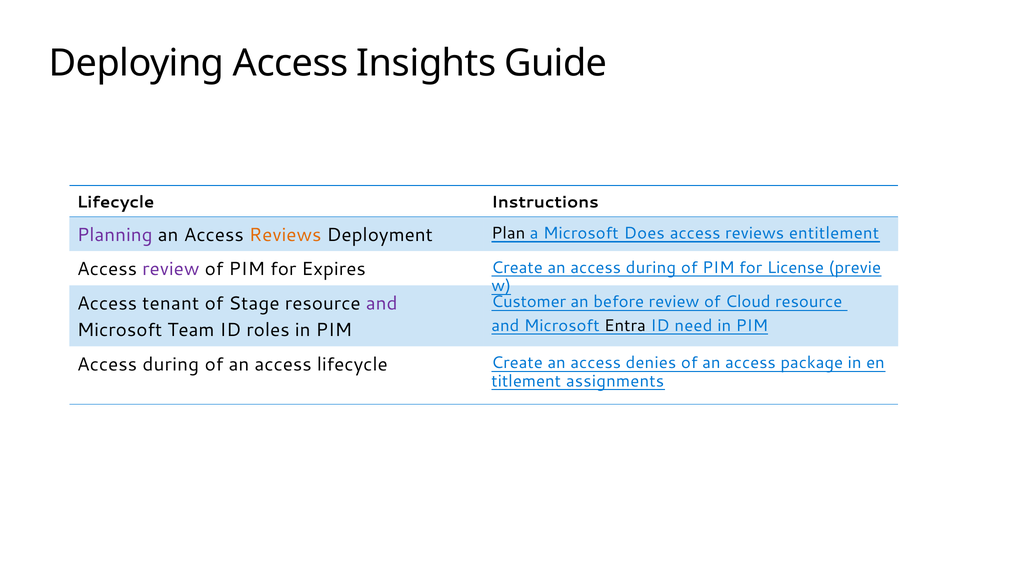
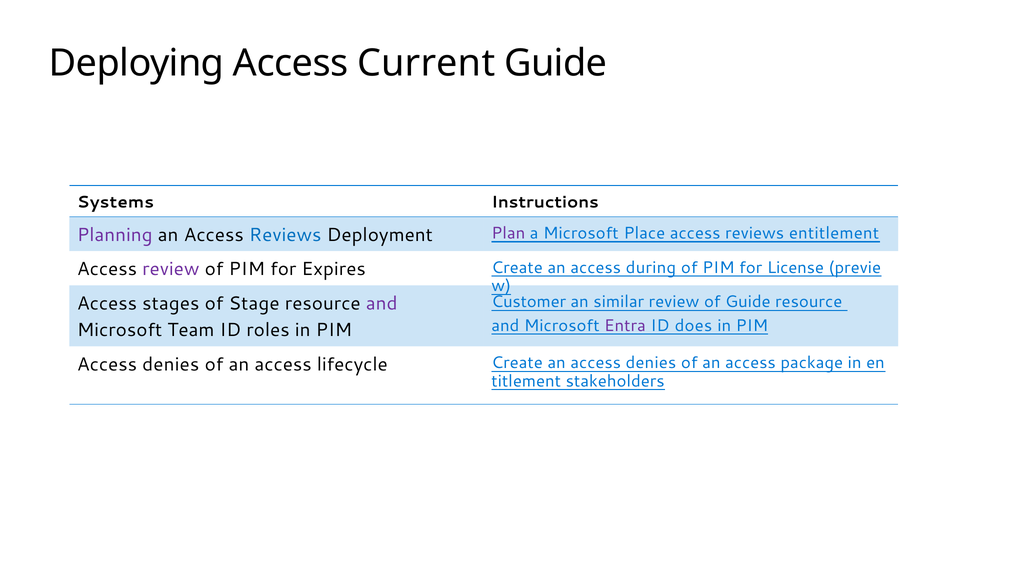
Insights: Insights -> Current (426, 63)
Lifecycle: Lifecycle -> Systems (115, 202)
Reviews colour: orange -> blue (285, 235)
Plan colour: black -> purple (508, 233)
Does: Does -> Place (644, 233)
before: before -> similar (619, 302)
of Cloud: Cloud -> Guide (748, 302)
tenant: tenant -> stages (171, 304)
Entra colour: black -> purple (625, 326)
need: need -> does (693, 326)
during: during -> denies (171, 365)
assignments: assignments -> stakeholders (615, 381)
